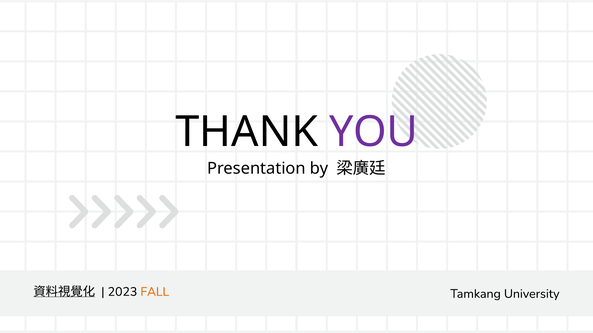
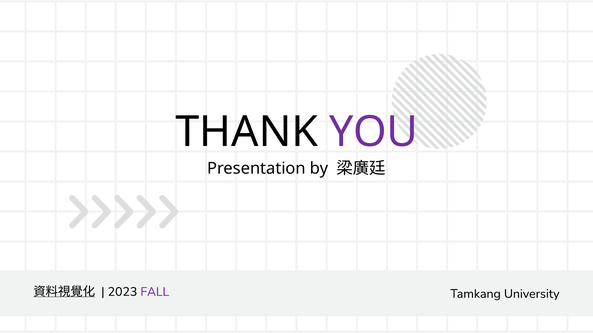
FALL colour: orange -> purple (155, 292)
